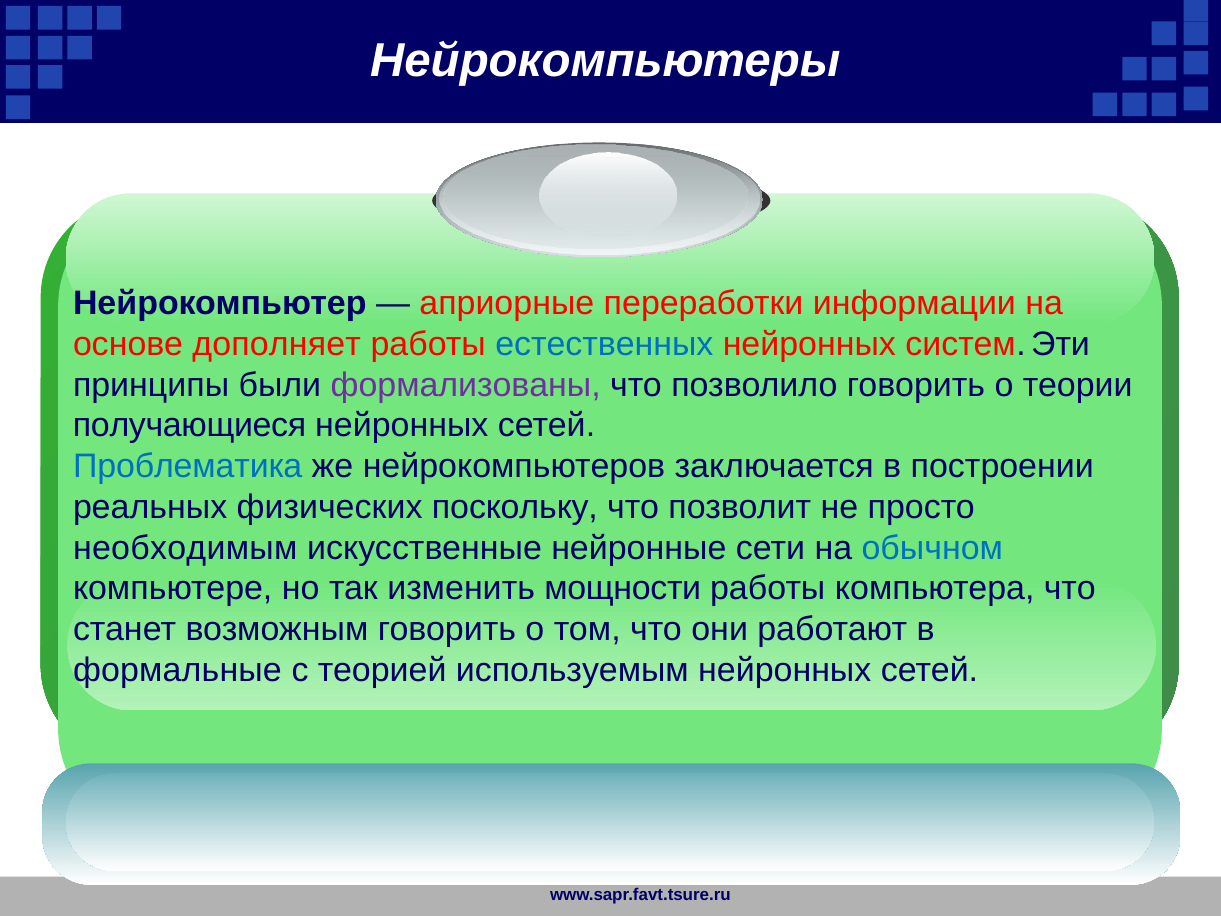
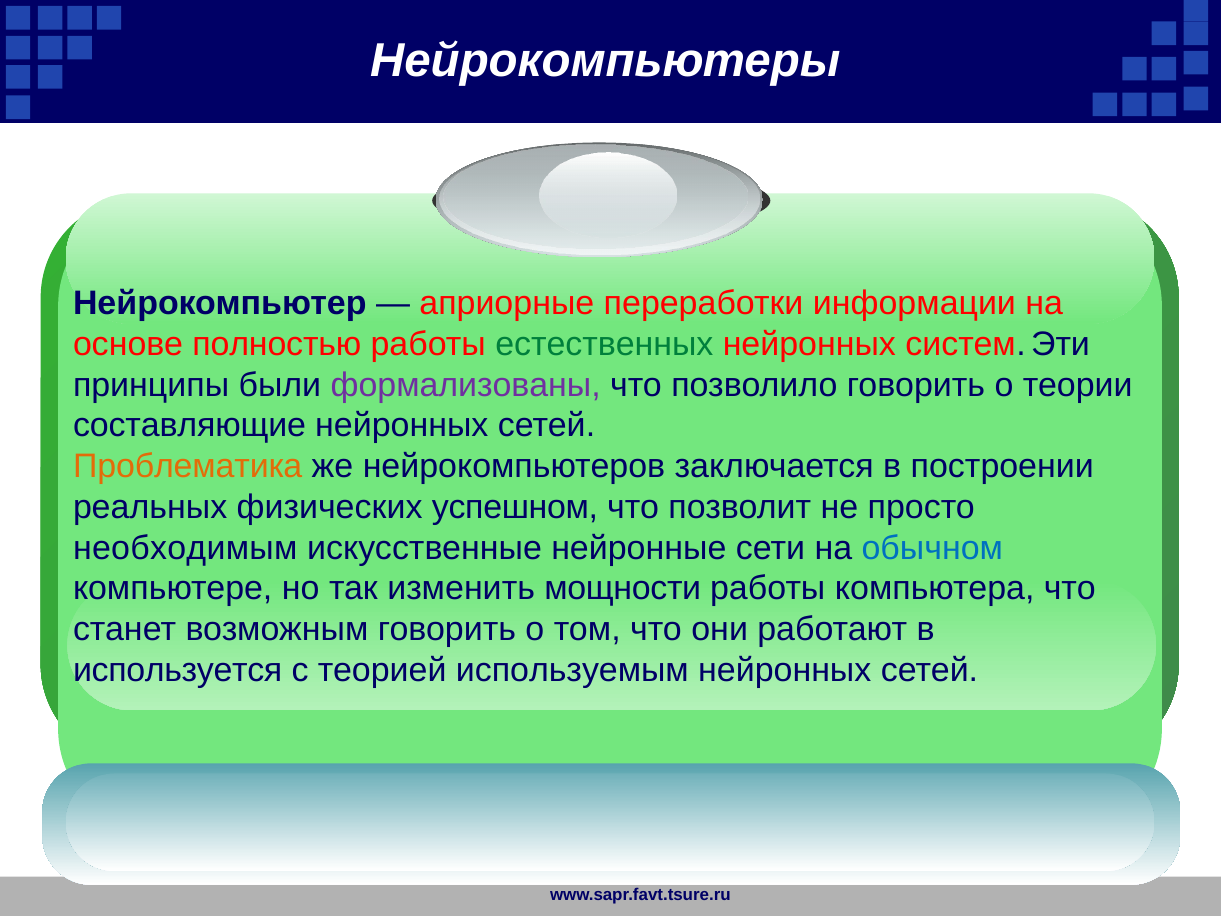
дополняет: дополняет -> полностью (277, 344)
естественных colour: blue -> green (604, 344)
получающиеся: получающиеся -> составляющие (190, 426)
Проблематика colour: blue -> orange (188, 466)
поскольку: поскольку -> успешном (515, 507)
формальные: формальные -> используется (178, 670)
